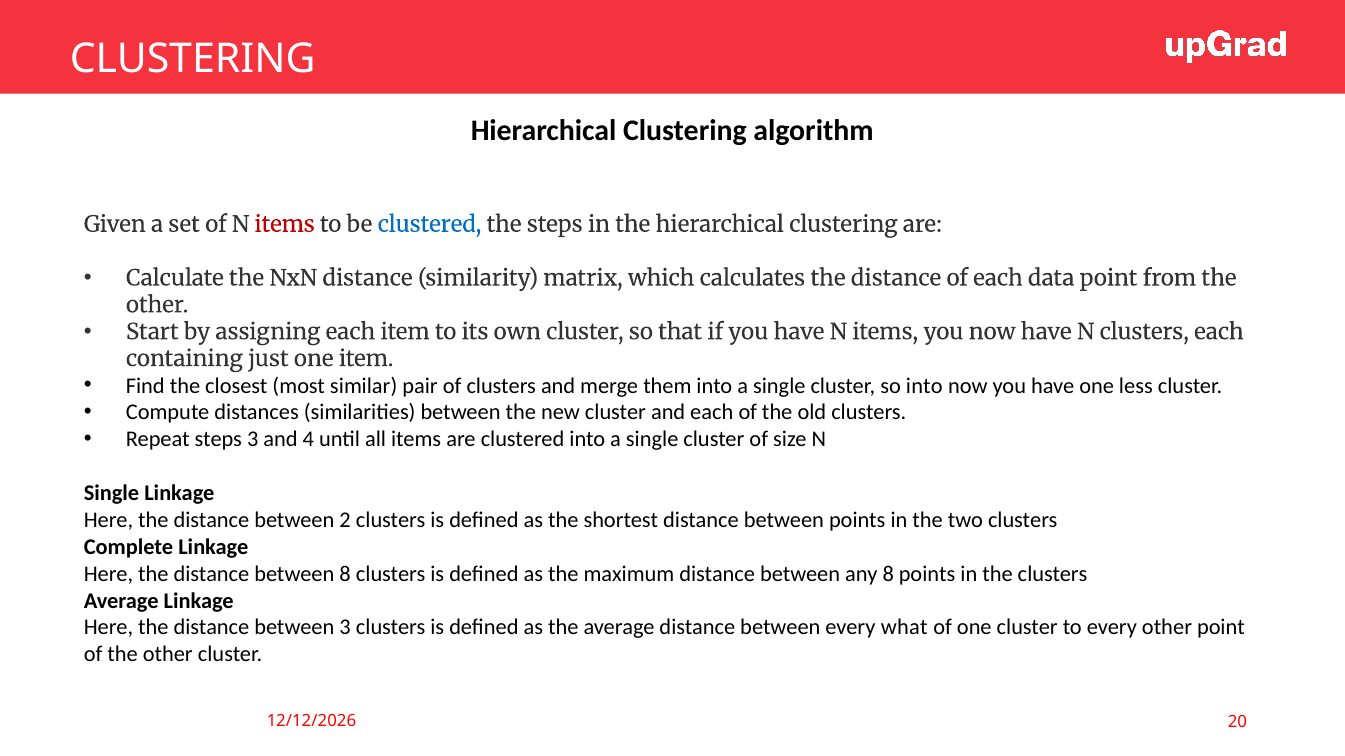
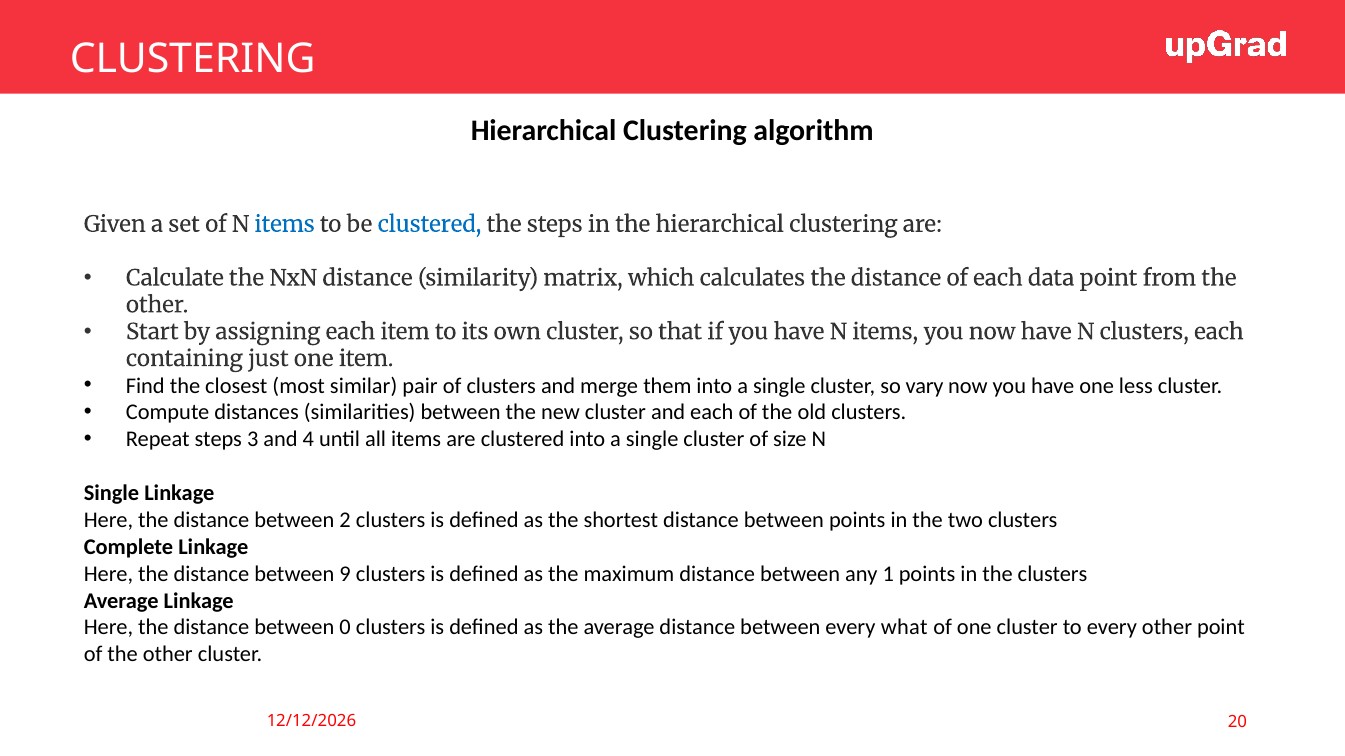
items colour: red -> blue (285, 225)
so into: into -> vary (925, 386)
between 8: 8 -> 9 (345, 574)
any 8: 8 -> 1 (888, 574)
between 3: 3 -> 0 (345, 628)
